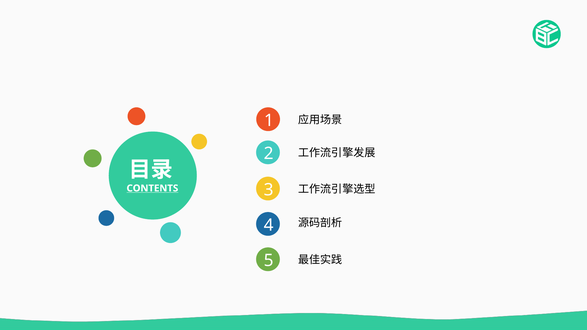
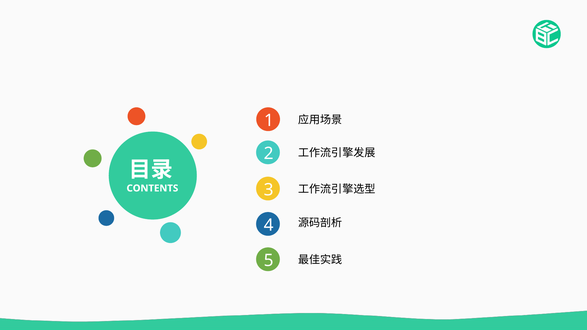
CONTENTS underline: present -> none (152, 188)
